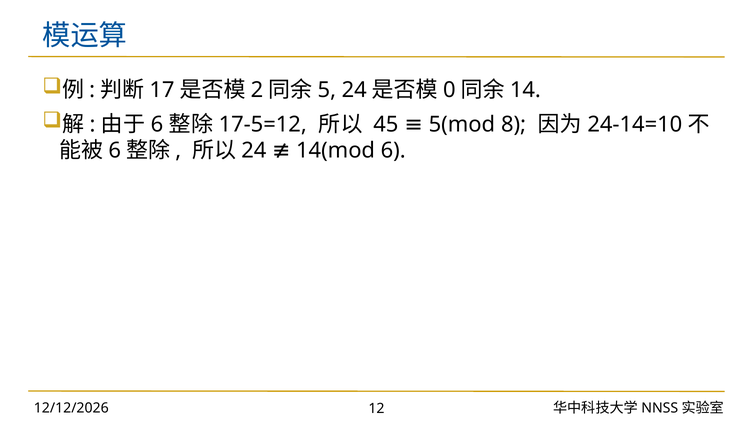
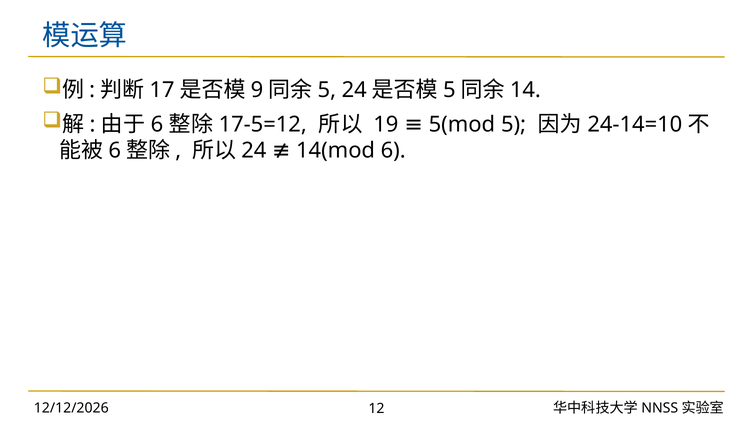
2: 2 -> 9 (257, 90)
0: 0 -> 5 (449, 90)
45: 45 -> 19 (386, 124)
5(mod 8: 8 -> 5 (514, 124)
